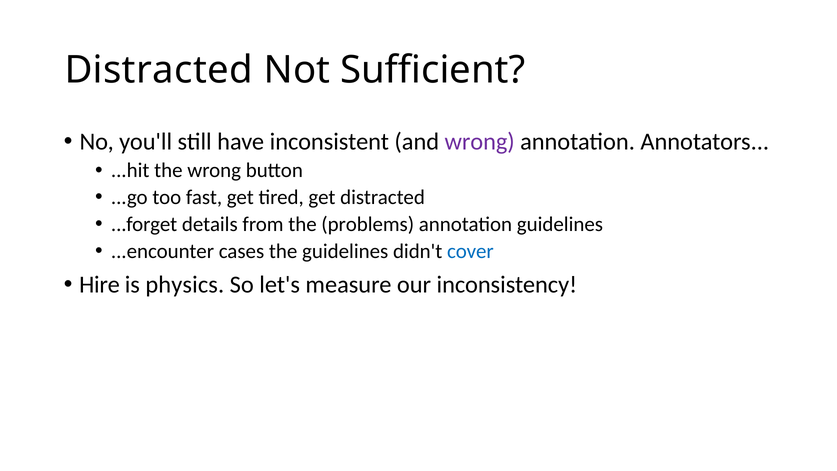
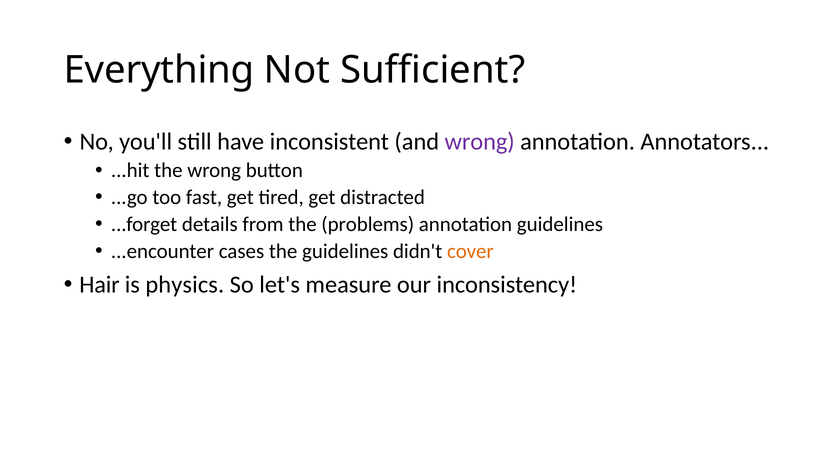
Distracted: Distracted -> Everything (159, 70)
cover colour: blue -> orange (470, 251)
Hire: Hire -> Hair (100, 284)
